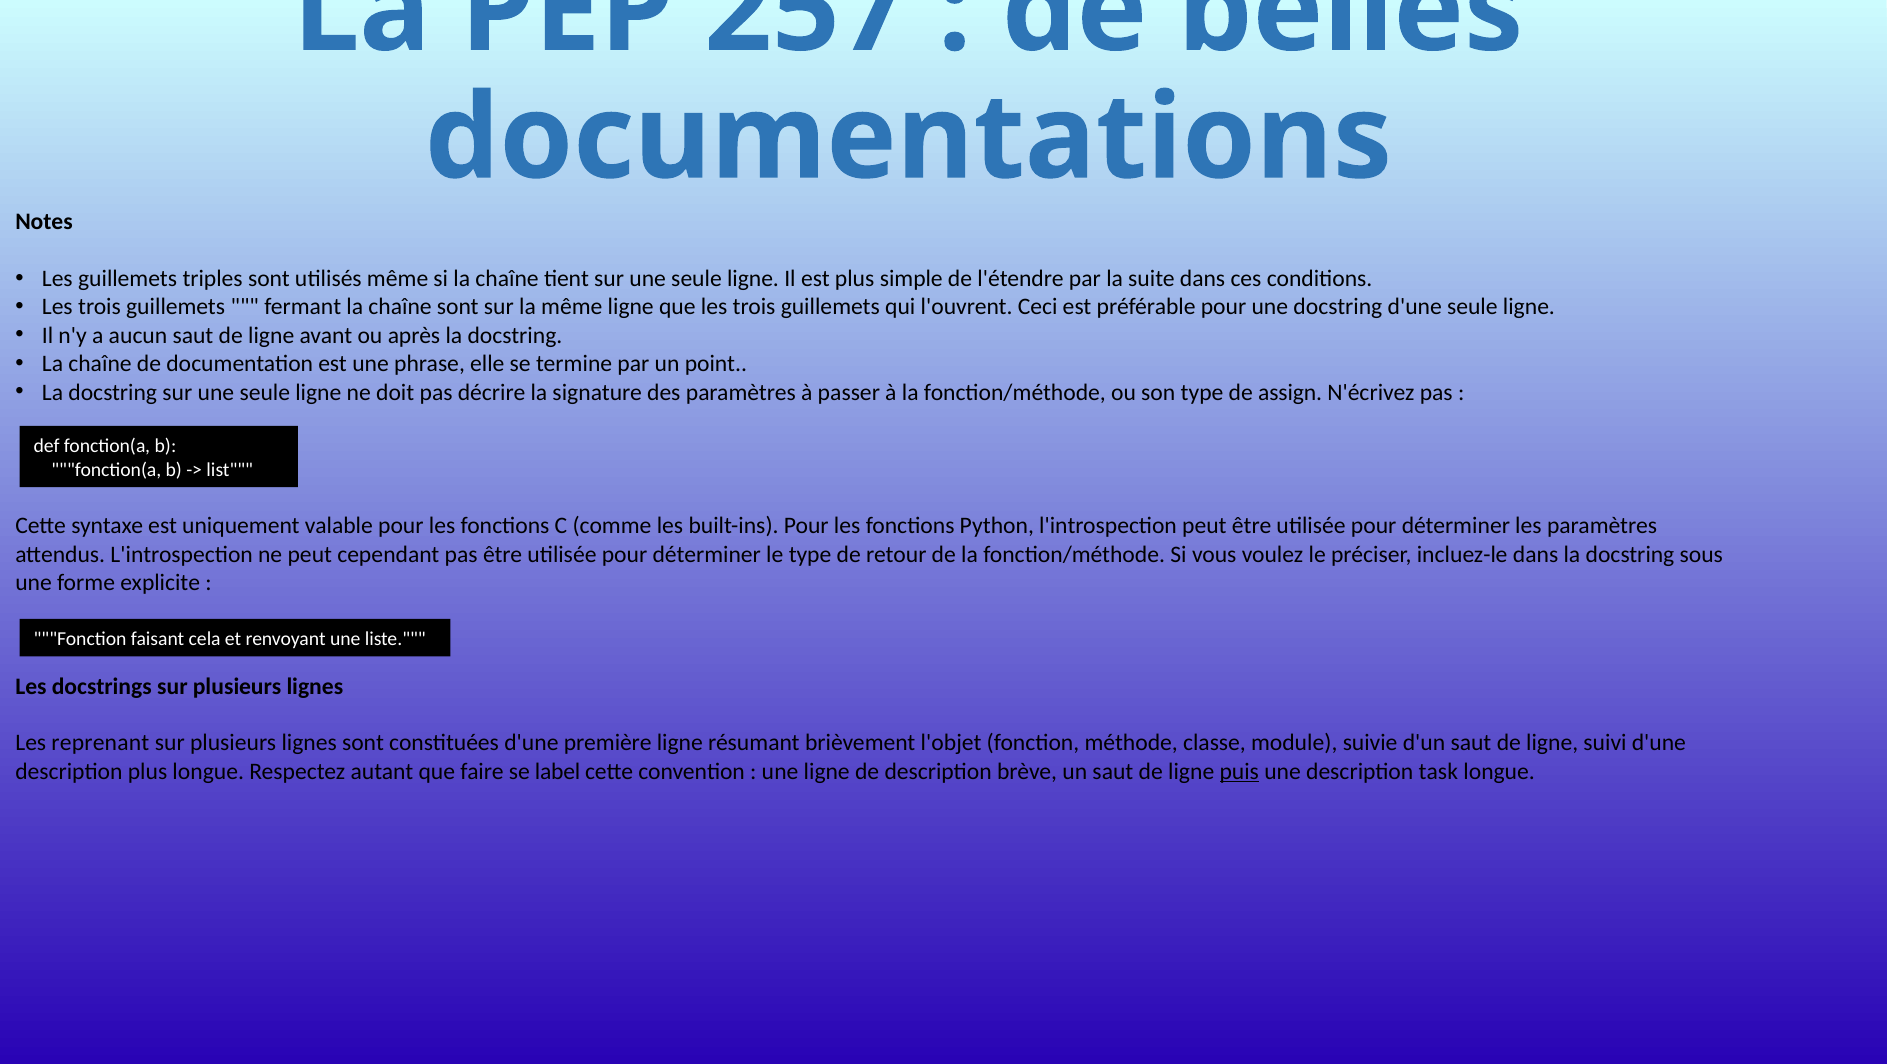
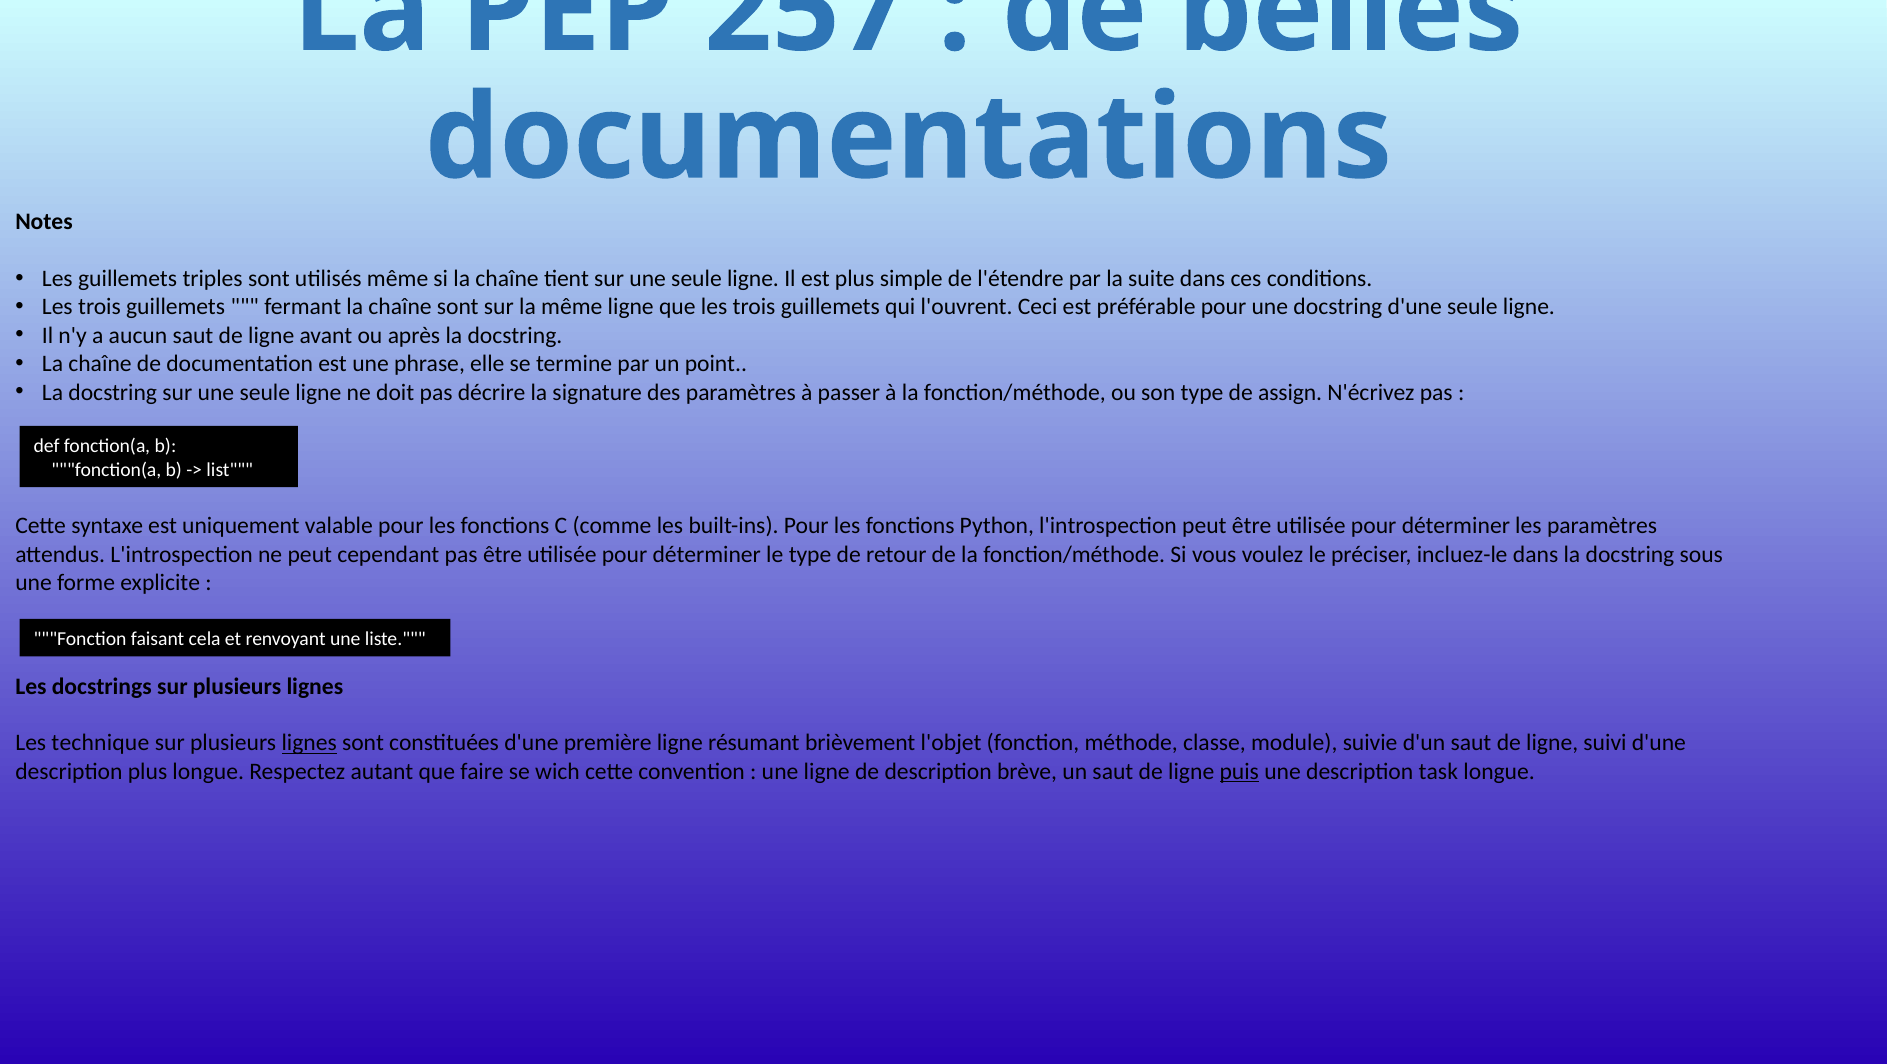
reprenant: reprenant -> technique (100, 743)
lignes underline: none -> present (309, 743)
label: label -> wich (557, 771)
